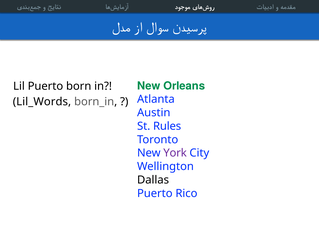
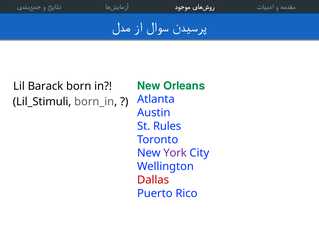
Lil Puerto: Puerto -> Barack (45, 86)
Lil_Words: Lil_Words -> Lil_Stimuli (42, 102)
Dallas colour: black -> red (153, 180)
